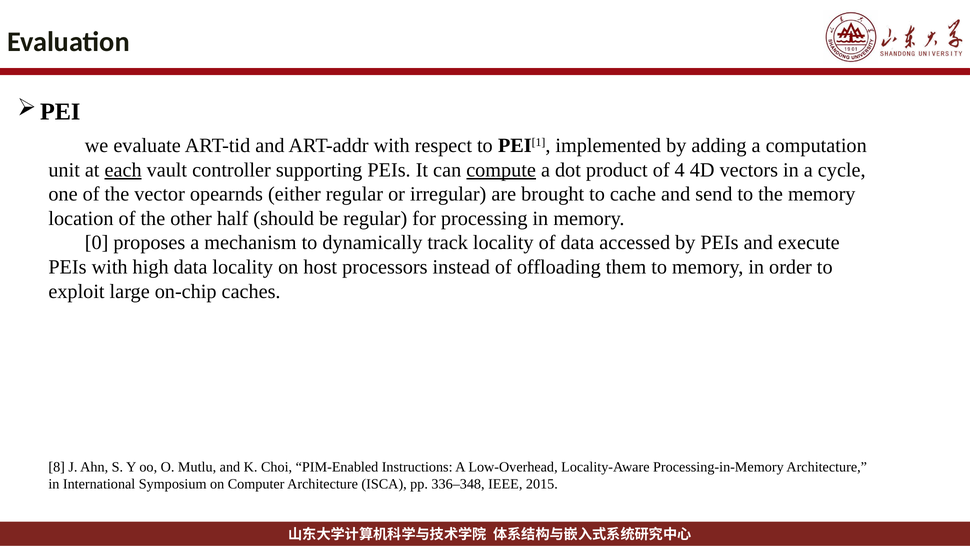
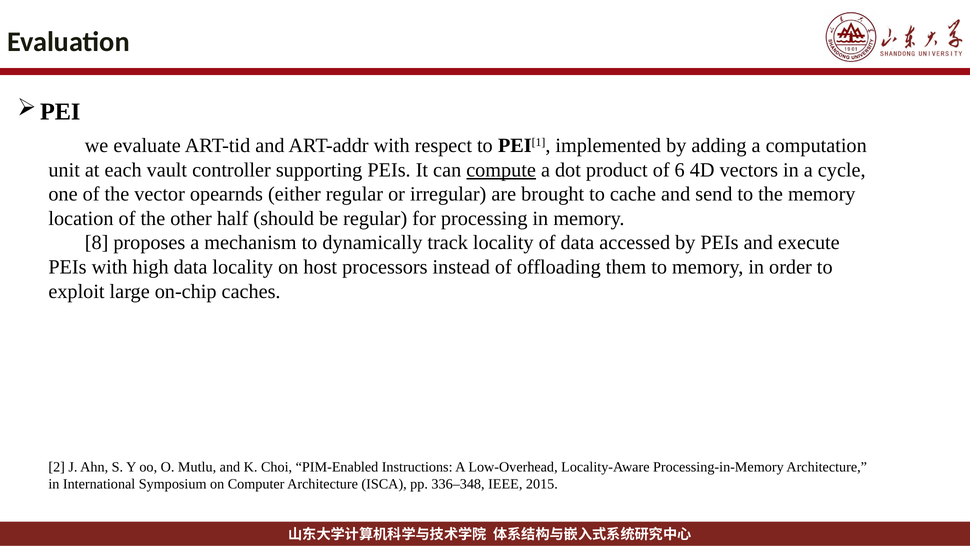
each underline: present -> none (123, 170)
4: 4 -> 6 (680, 170)
0: 0 -> 8 (97, 243)
8: 8 -> 2 (57, 467)
